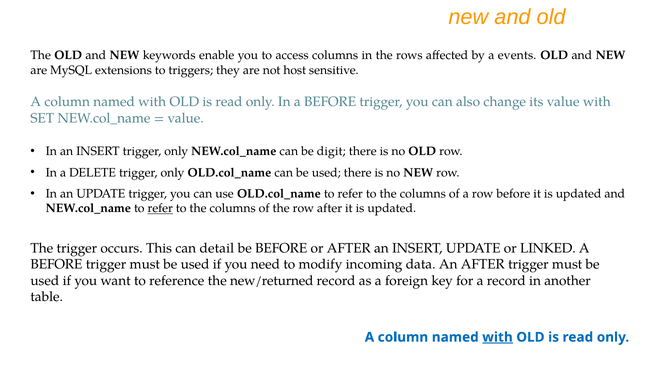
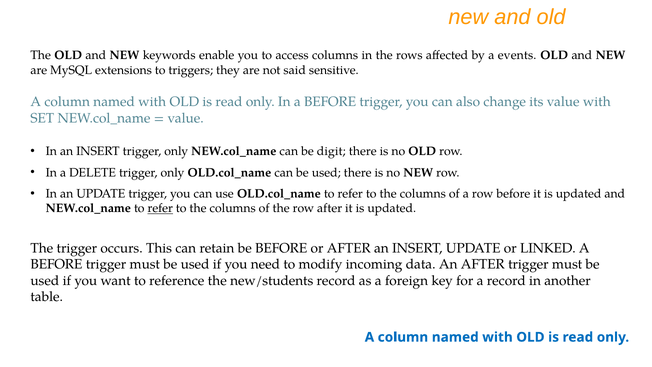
host: host -> said (295, 70)
detail: detail -> retain (217, 248)
new/returned: new/returned -> new/students (272, 280)
with underline: present -> none (497, 337)
